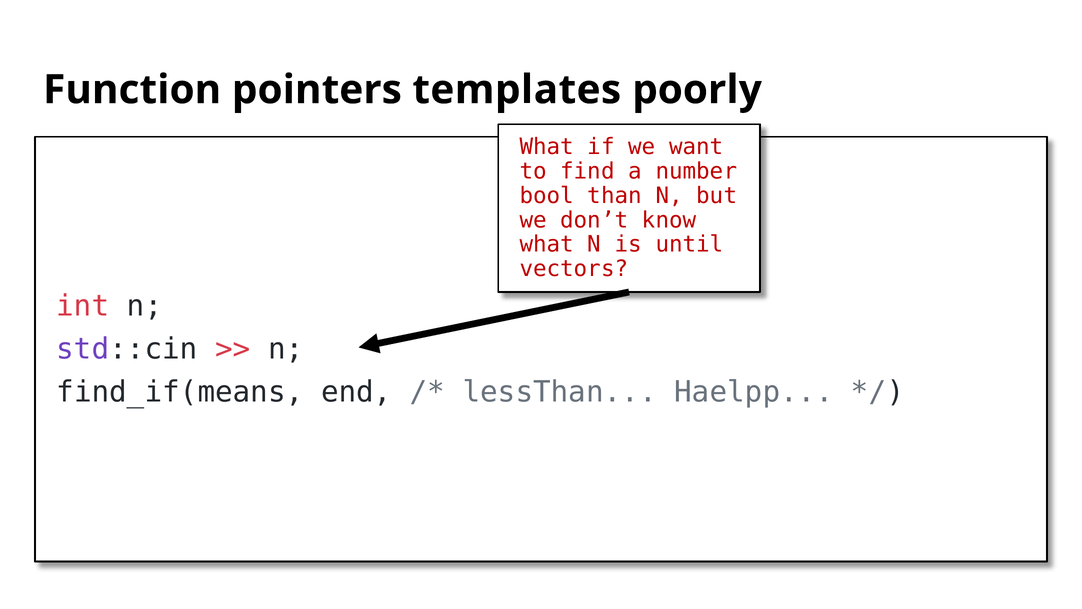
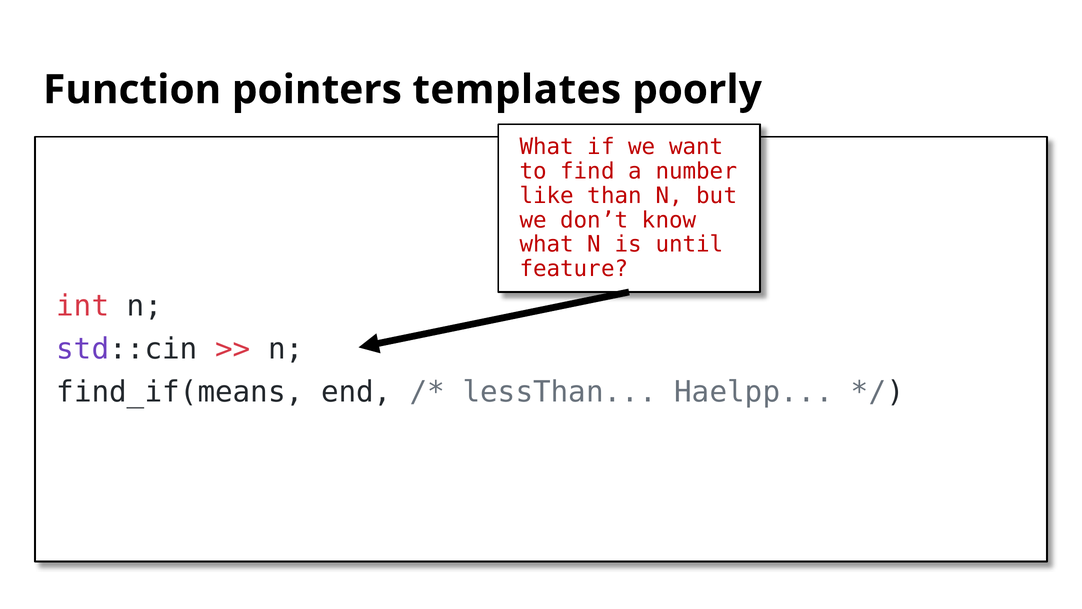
bool: bool -> like (547, 196)
vectors: vectors -> feature (574, 269)
